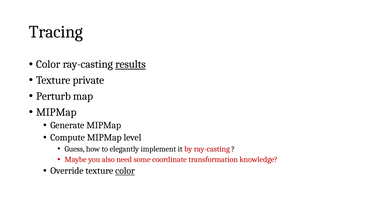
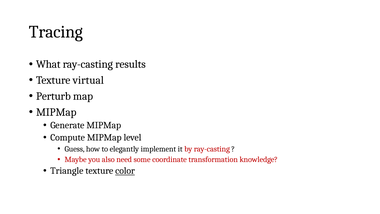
Color: Color -> What (48, 64)
results underline: present -> none (130, 64)
private: private -> virtual (88, 80)
Override: Override -> Triangle (67, 171)
